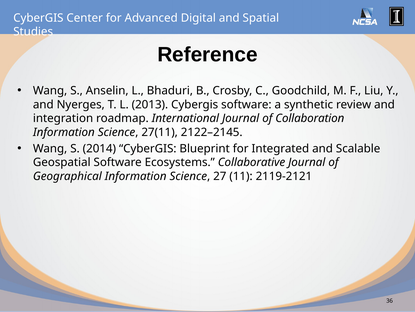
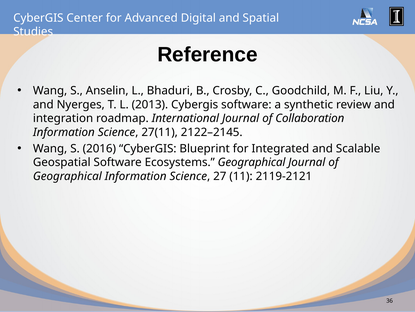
2014: 2014 -> 2016 (99, 148)
Ecosystems Collaborative: Collaborative -> Geographical (252, 162)
